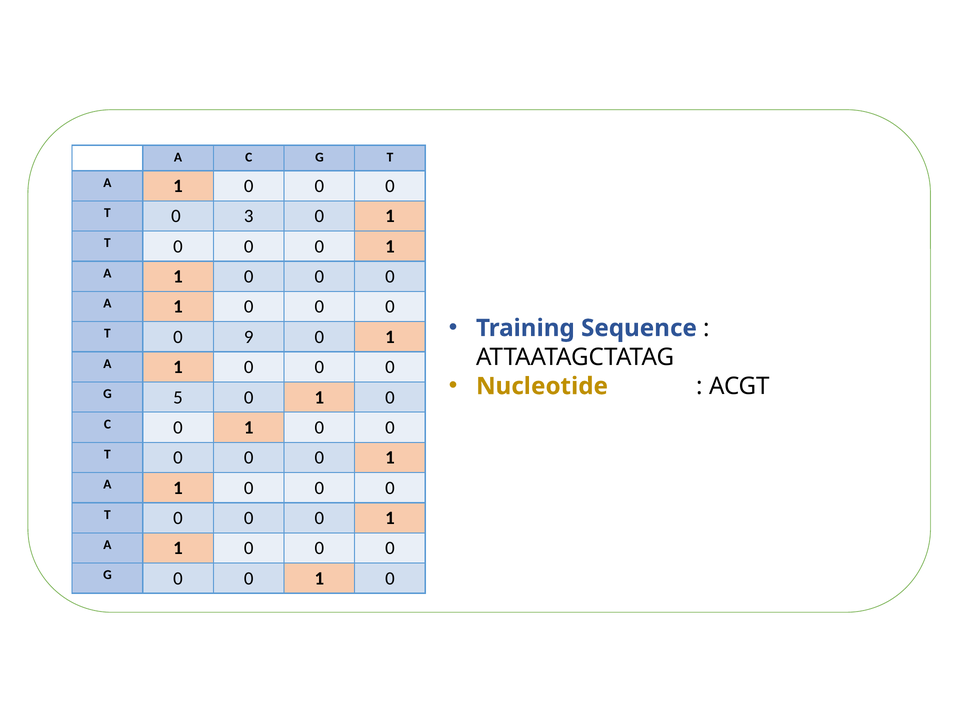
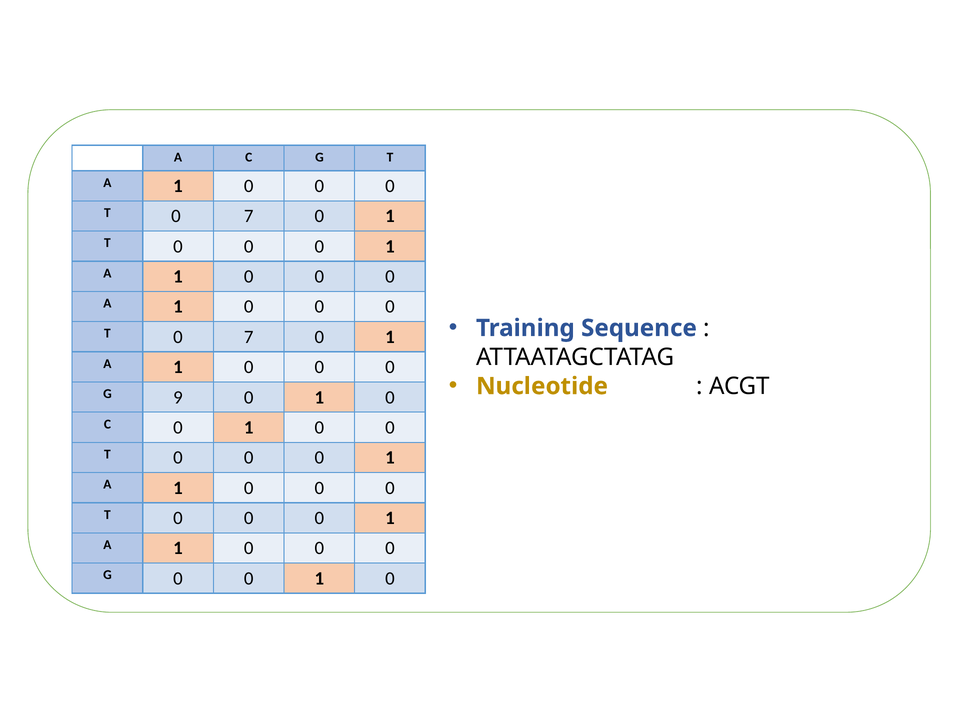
3: 3 -> 7 (249, 216)
9: 9 -> 7 (249, 337)
5: 5 -> 9 (178, 397)
